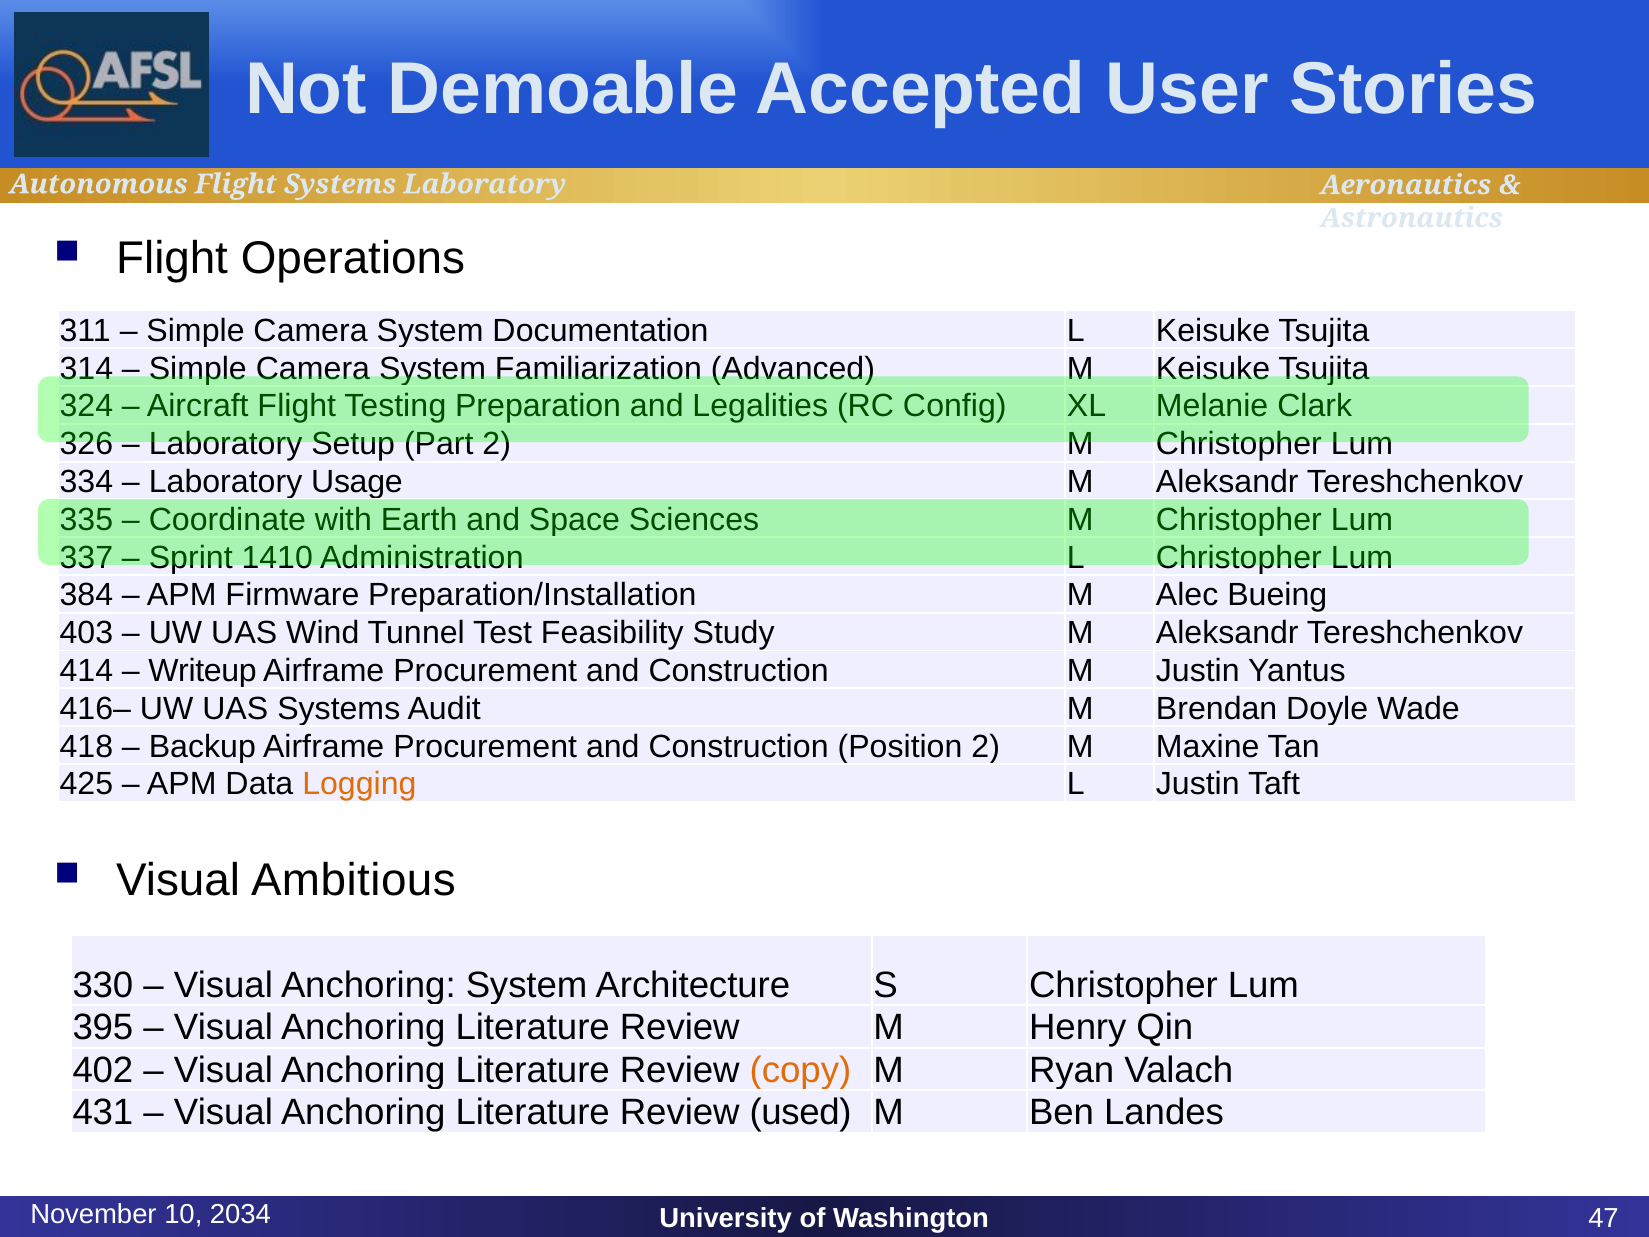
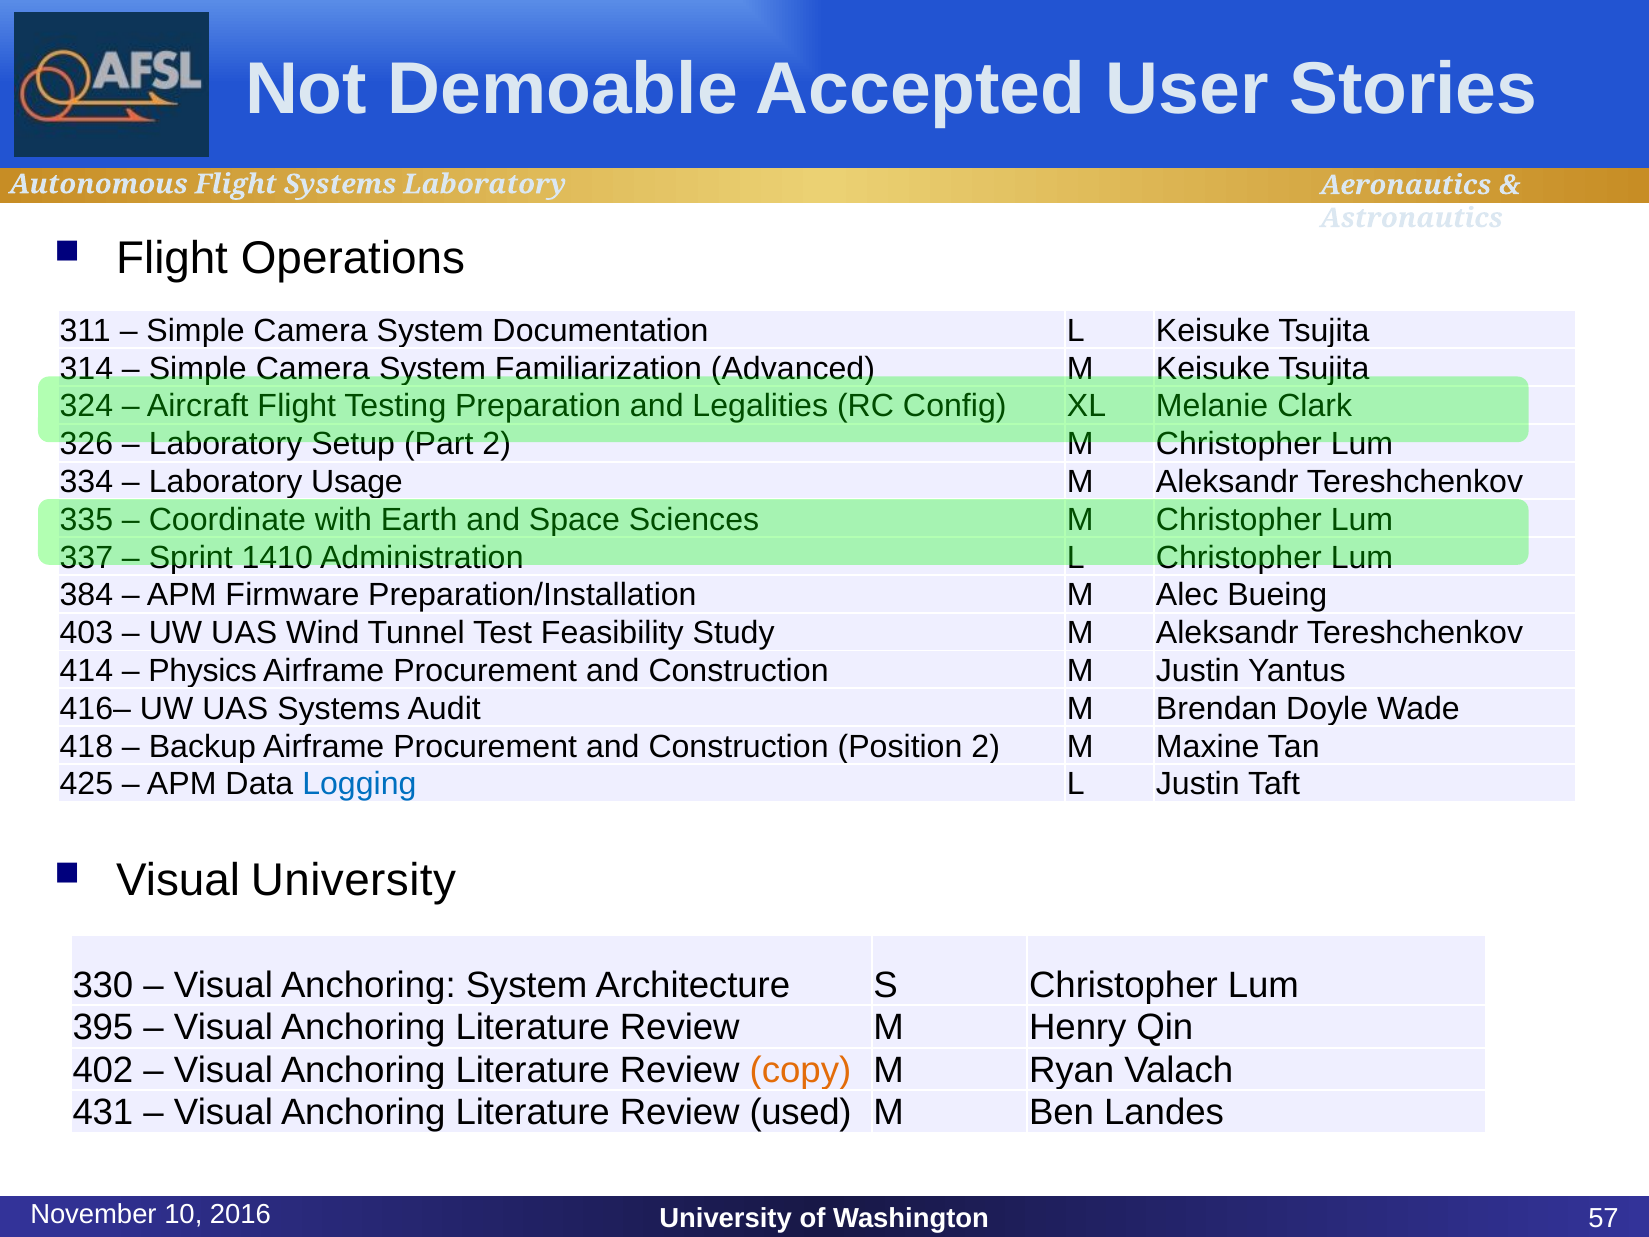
Writeup: Writeup -> Physics (203, 671)
Logging colour: orange -> blue (359, 784)
Visual Ambitious: Ambitious -> University (353, 880)
2034: 2034 -> 2016 (240, 1214)
47: 47 -> 57 (1604, 1218)
